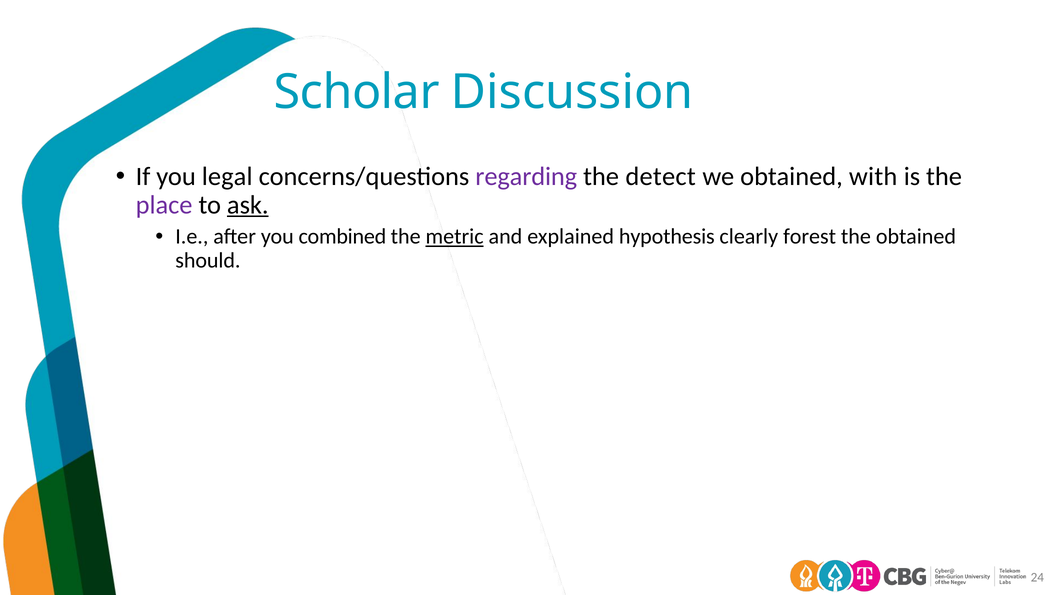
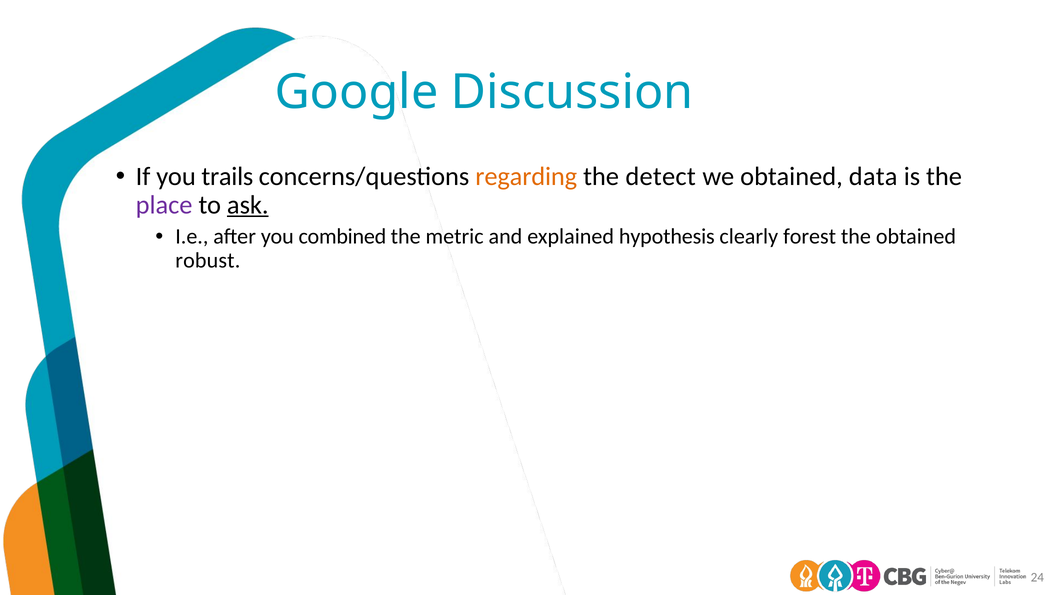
Scholar: Scholar -> Google (356, 92)
legal: legal -> trails (227, 177)
regarding colour: purple -> orange (526, 177)
with: with -> data (873, 177)
metric underline: present -> none (455, 237)
should: should -> robust (208, 261)
